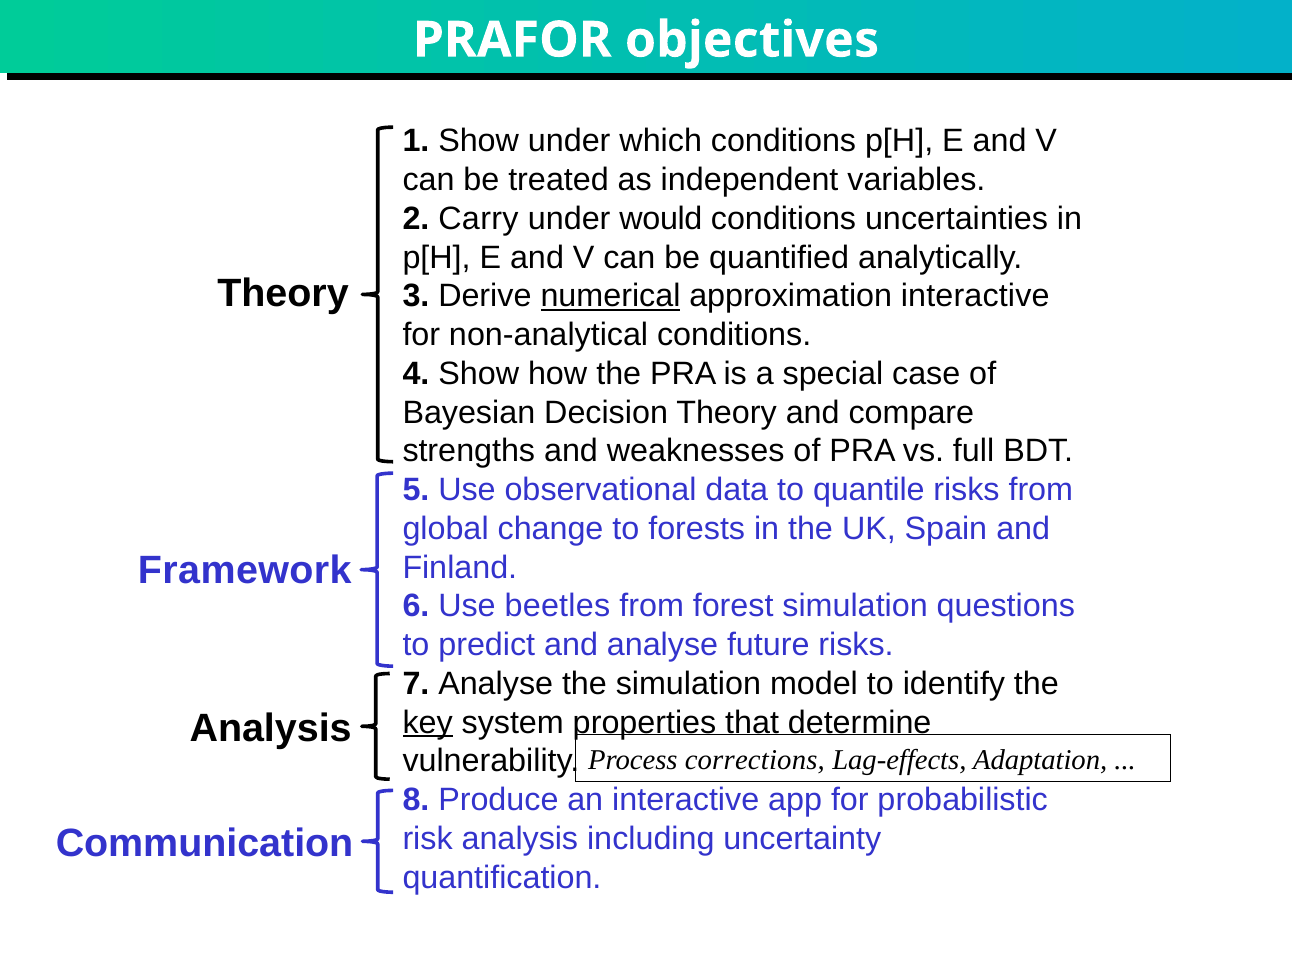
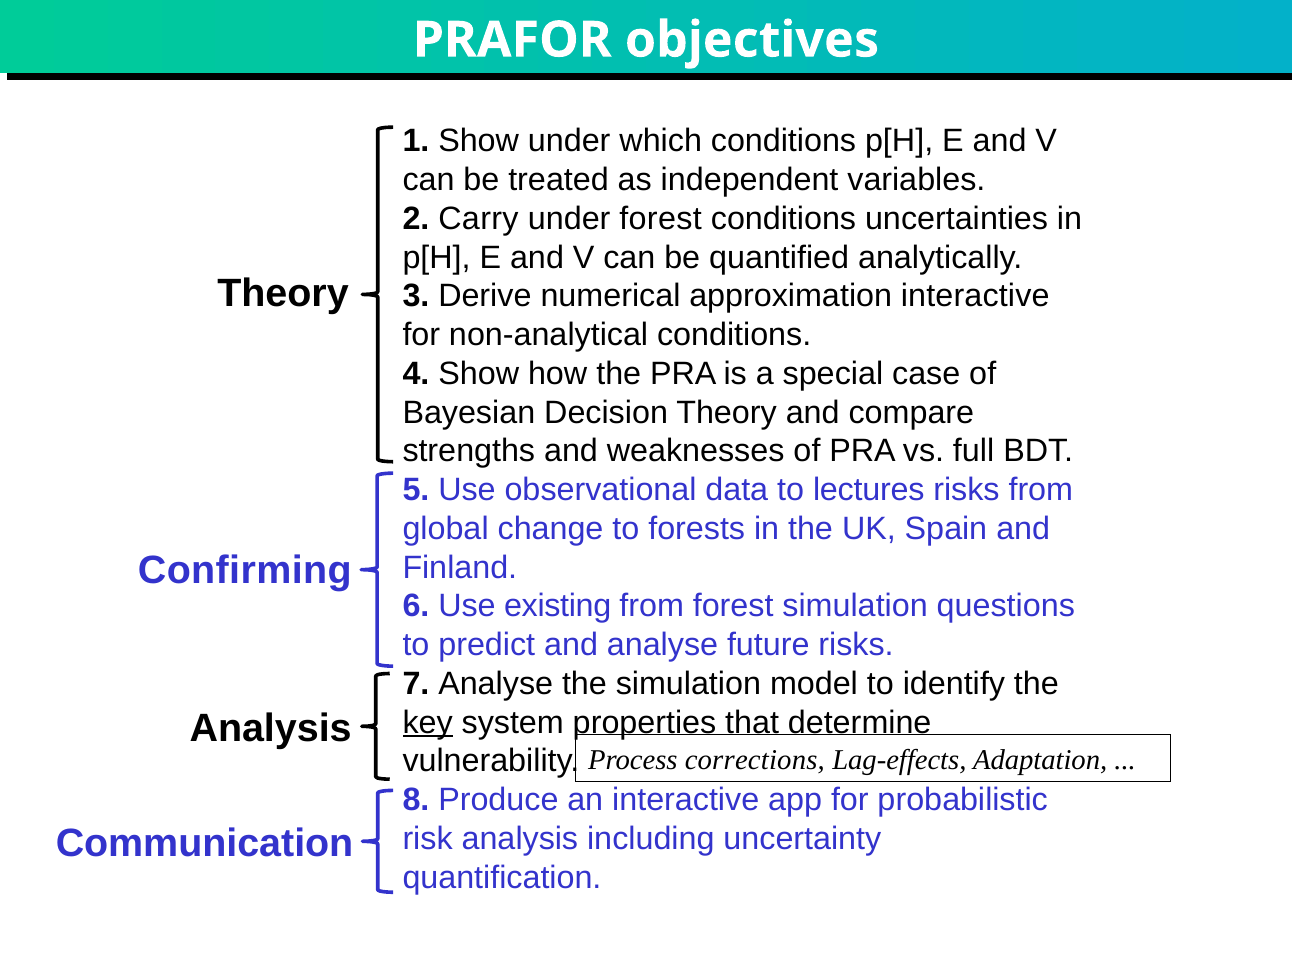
under would: would -> forest (661, 219)
numerical underline: present -> none (610, 296)
quantile: quantile -> lectures (869, 490)
Framework: Framework -> Confirming (245, 570)
beetles: beetles -> existing (558, 606)
